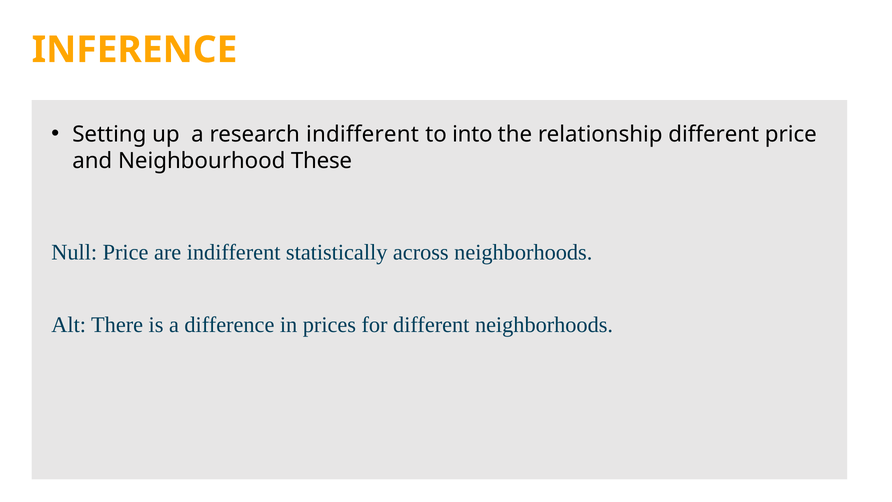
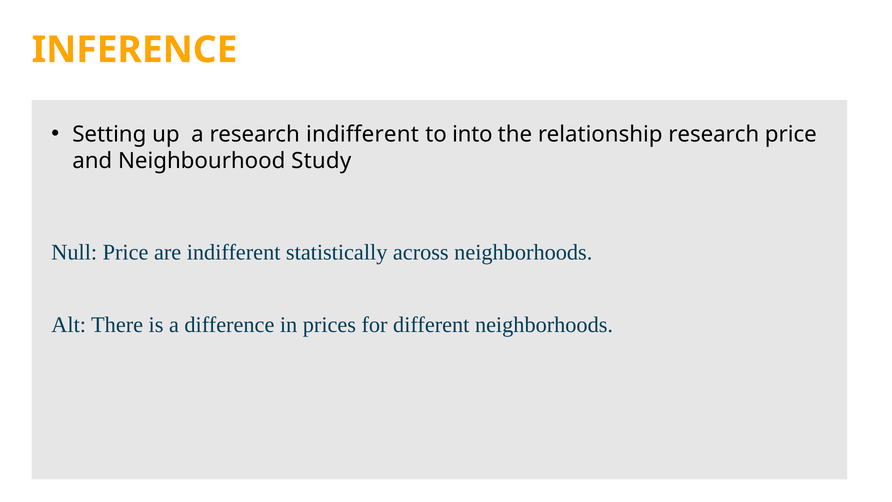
relationship different: different -> research (714, 134)
These: These -> Study (321, 161)
